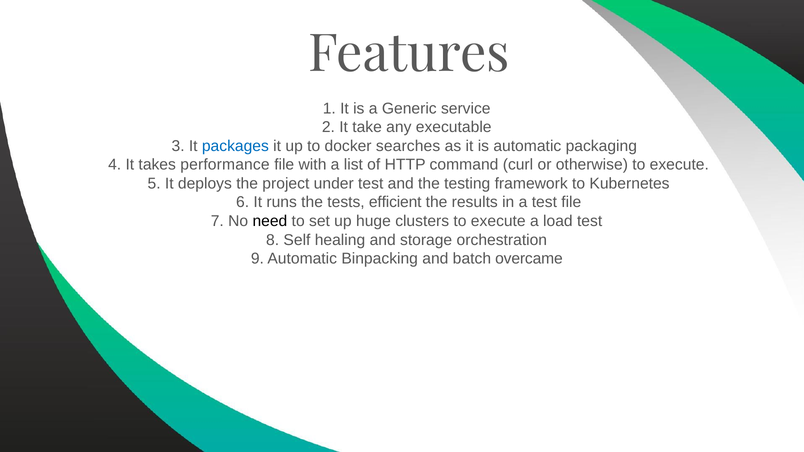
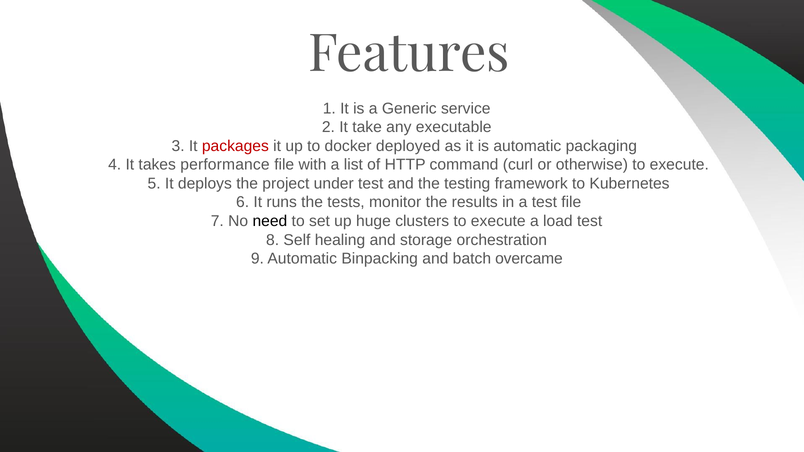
packages colour: blue -> red (235, 146)
searches: searches -> deployed (408, 146)
efficient: efficient -> monitor (395, 202)
